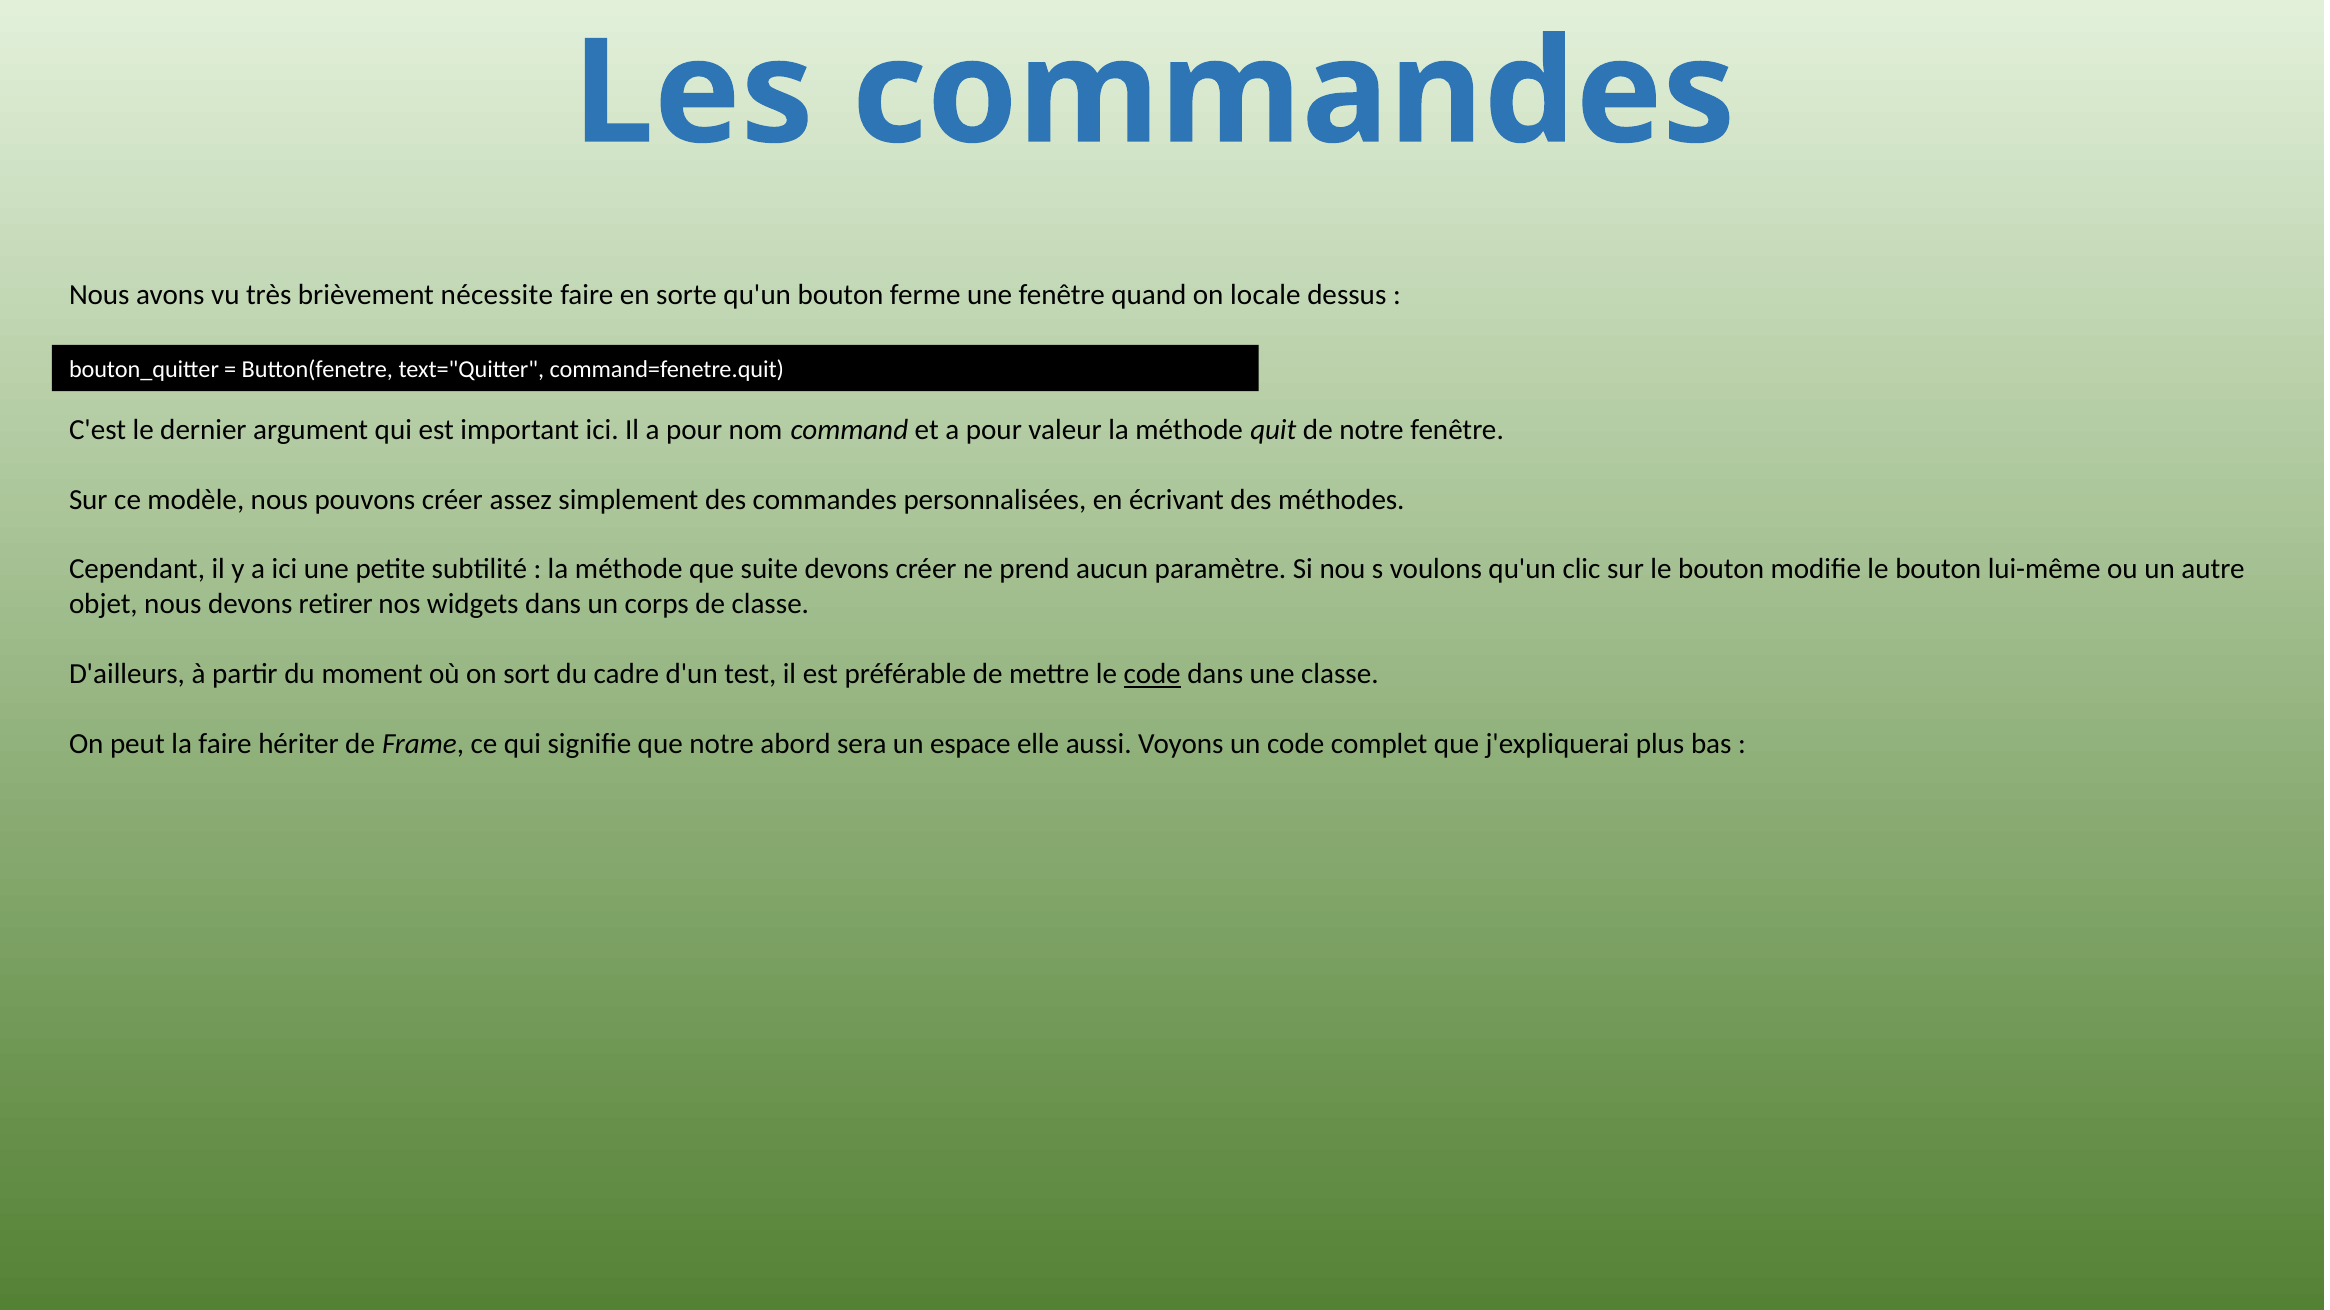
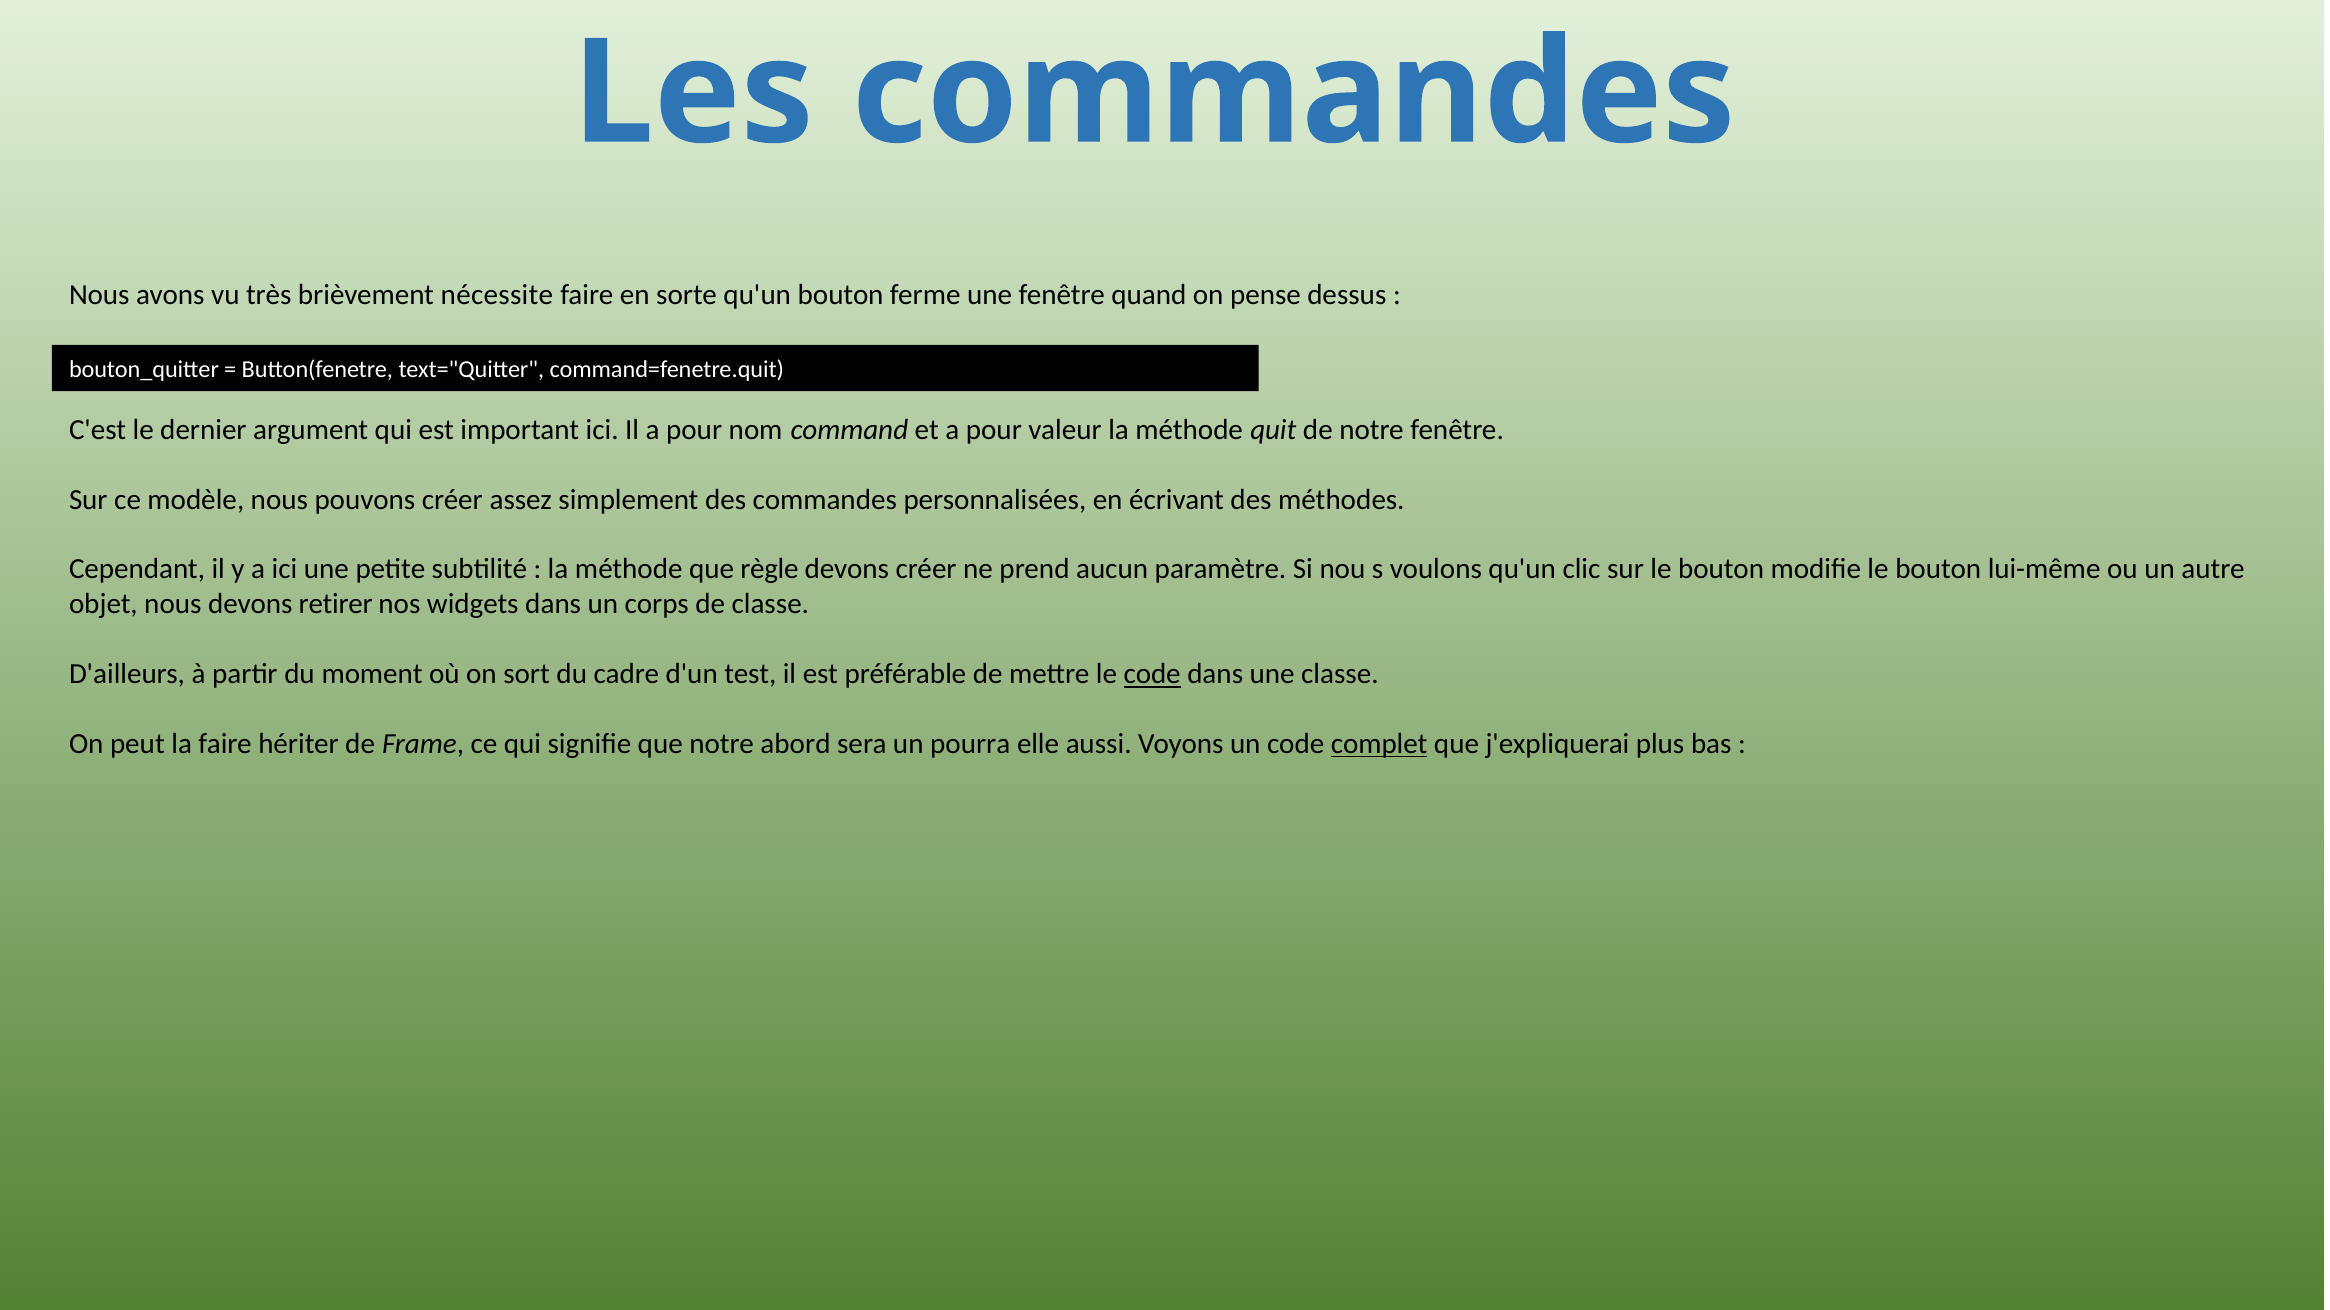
locale: locale -> pense (1265, 295)
suite: suite -> règle (769, 570)
espace: espace -> pourra (970, 744)
complet underline: none -> present (1379, 744)
